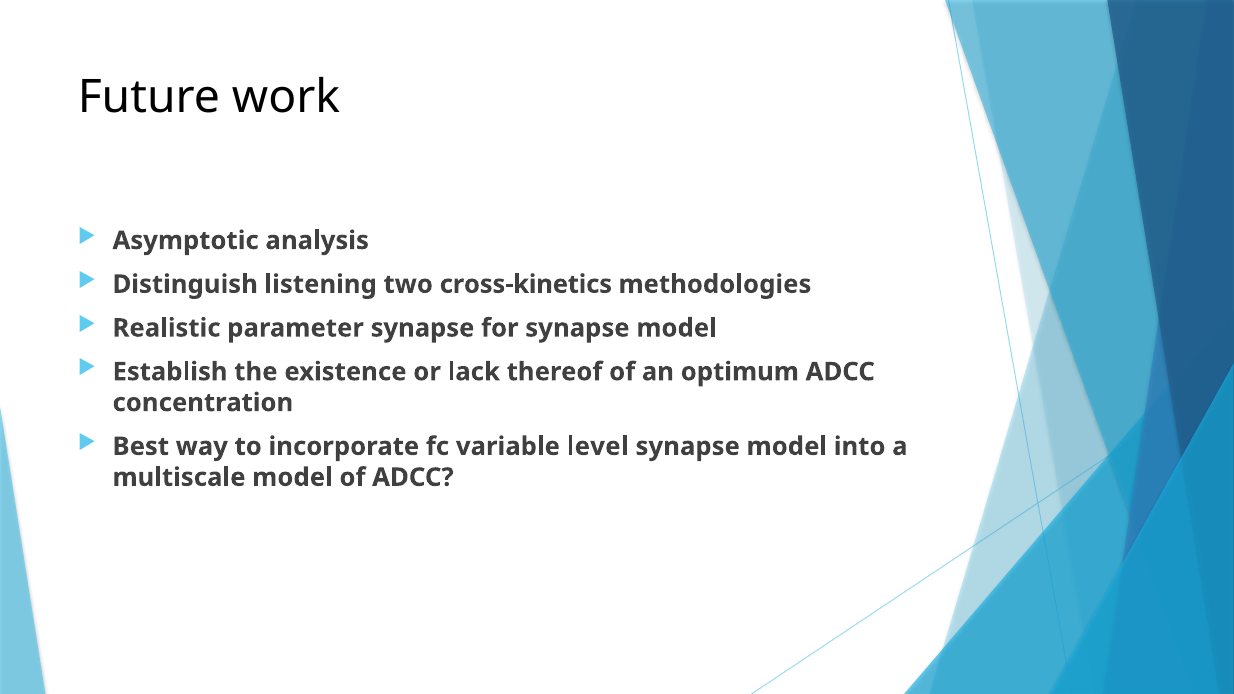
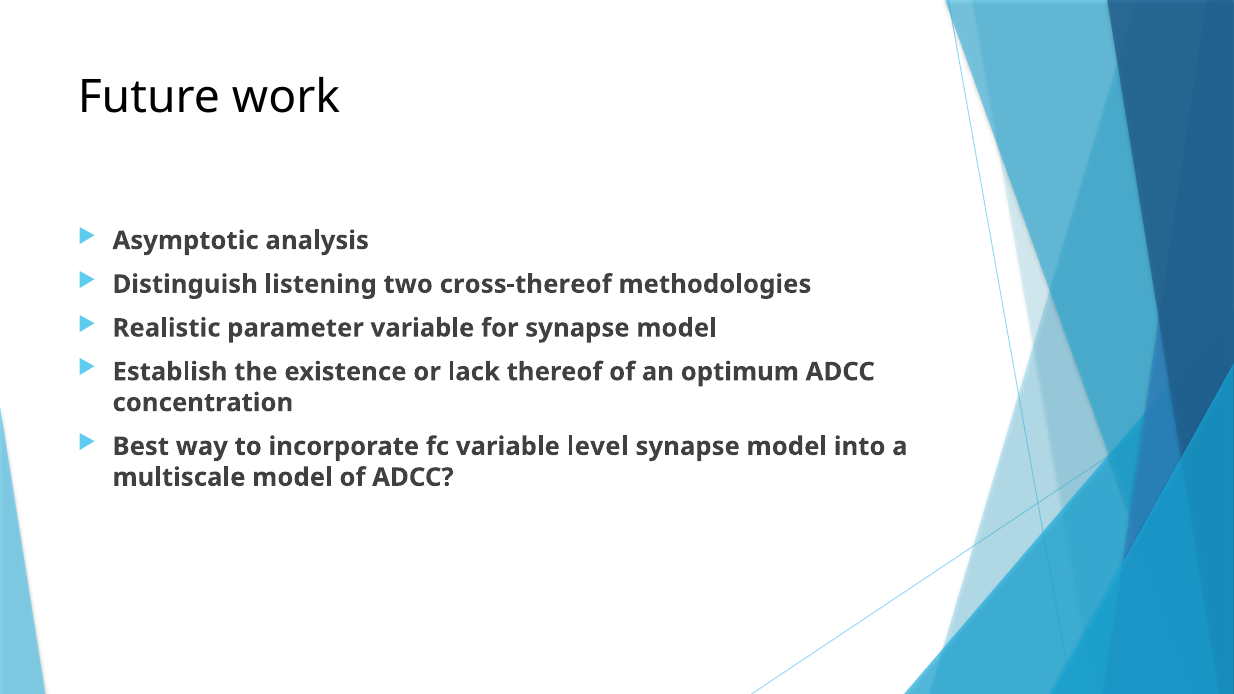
cross-kinetics: cross-kinetics -> cross-thereof (526, 284)
parameter synapse: synapse -> variable (422, 328)
